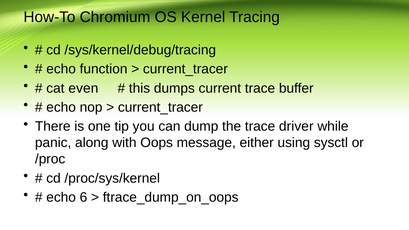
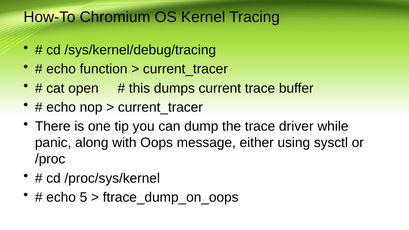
even: even -> open (83, 88)
6: 6 -> 5 (83, 197)
